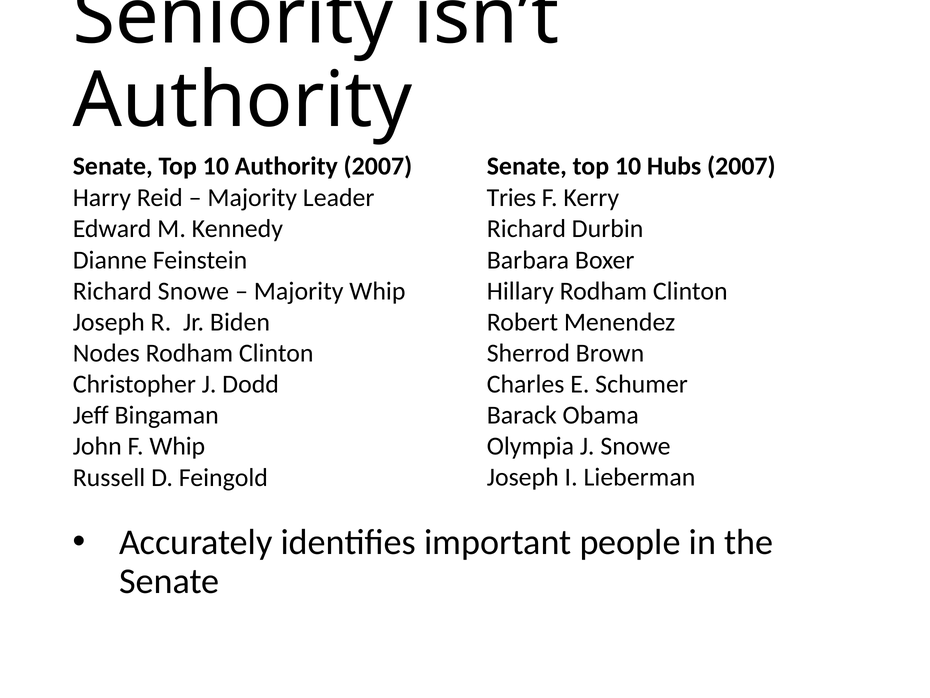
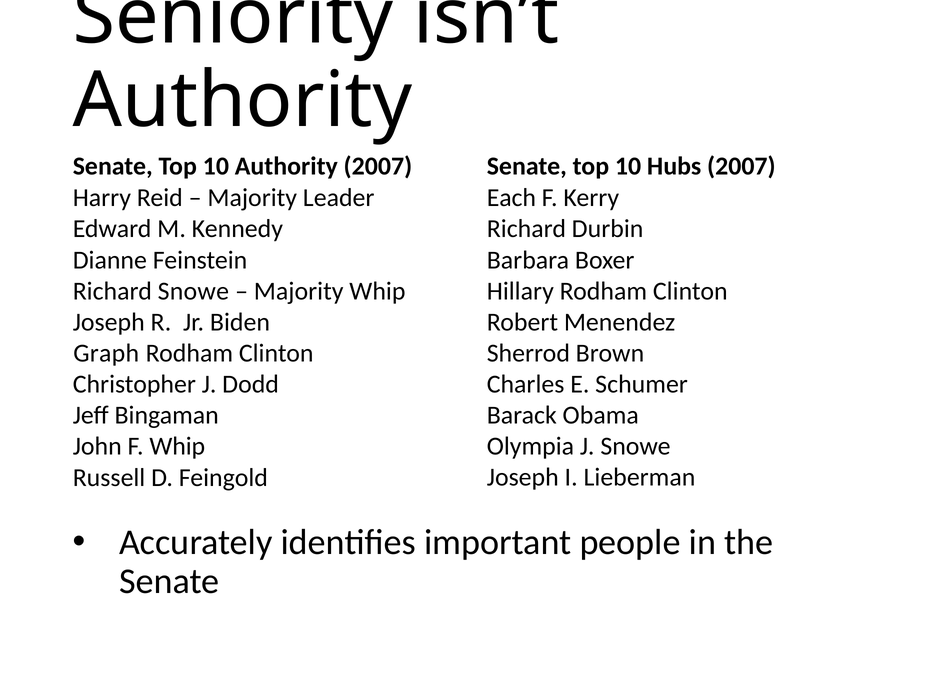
Tries: Tries -> Each (511, 198)
Nodes: Nodes -> Graph (106, 353)
